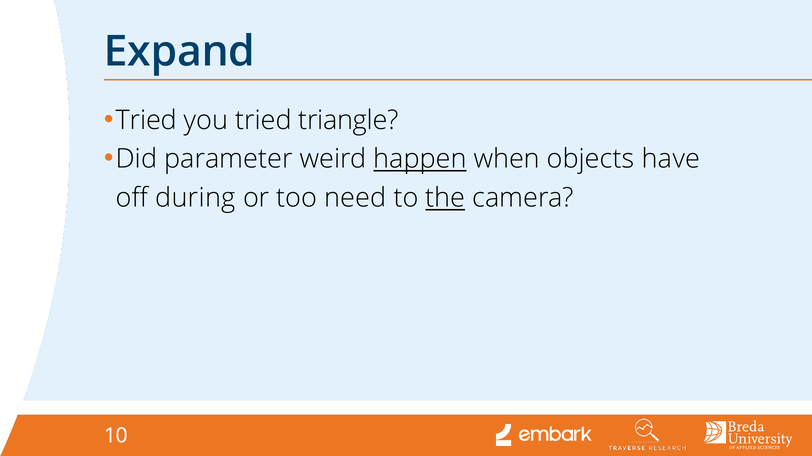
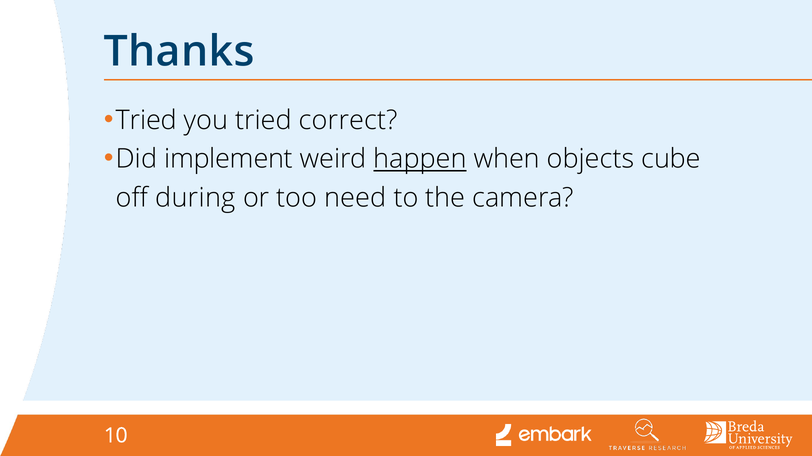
Expand: Expand -> Thanks (179, 52)
triangle: triangle -> correct (348, 120)
parameter: parameter -> implement (229, 159)
have: have -> cube (671, 159)
the underline: present -> none (445, 198)
